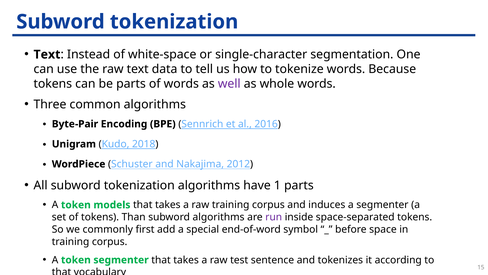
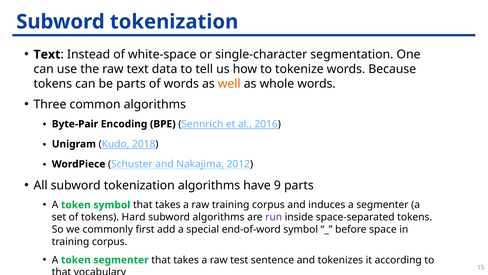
well colour: purple -> orange (229, 84)
1: 1 -> 9 (277, 185)
token models: models -> symbol (112, 205)
Than: Than -> Hard (134, 217)
